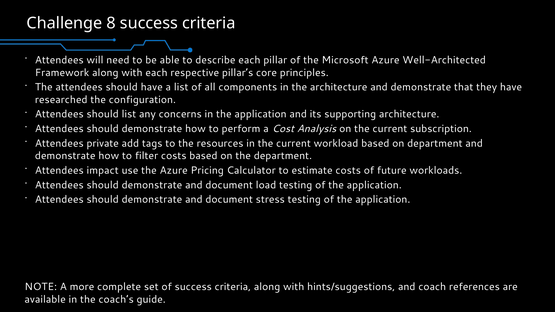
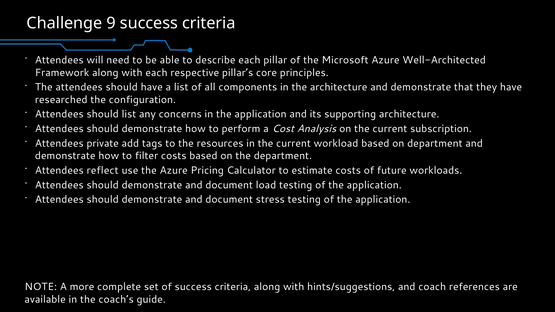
8: 8 -> 9 (111, 23)
impact: impact -> reflect (103, 170)
